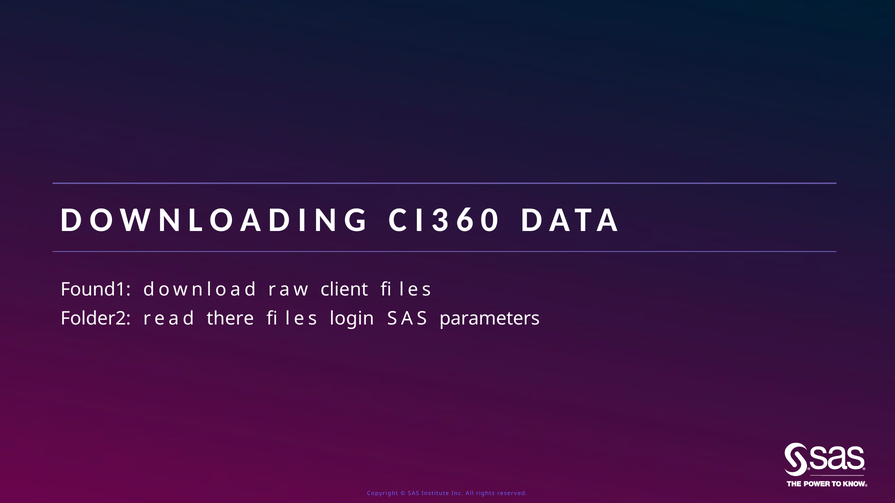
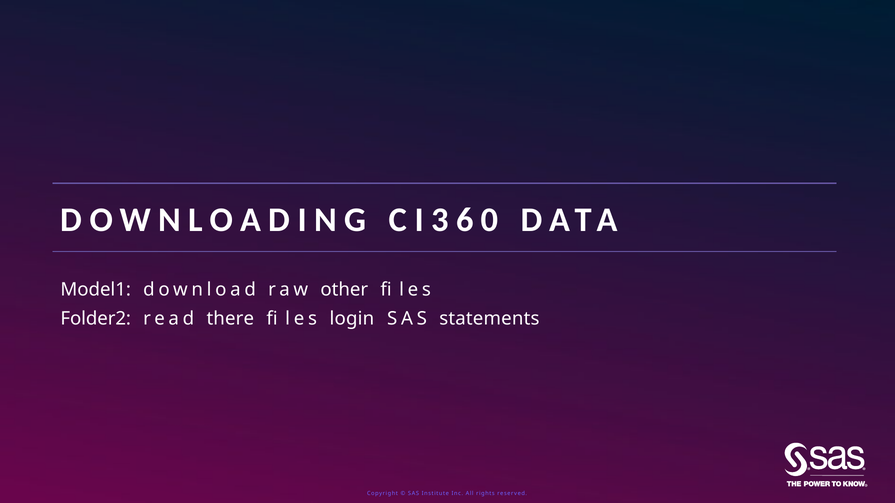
Found1: Found1 -> Model1 (96, 290)
client: client -> other (344, 290)
parameters: parameters -> statements (489, 319)
